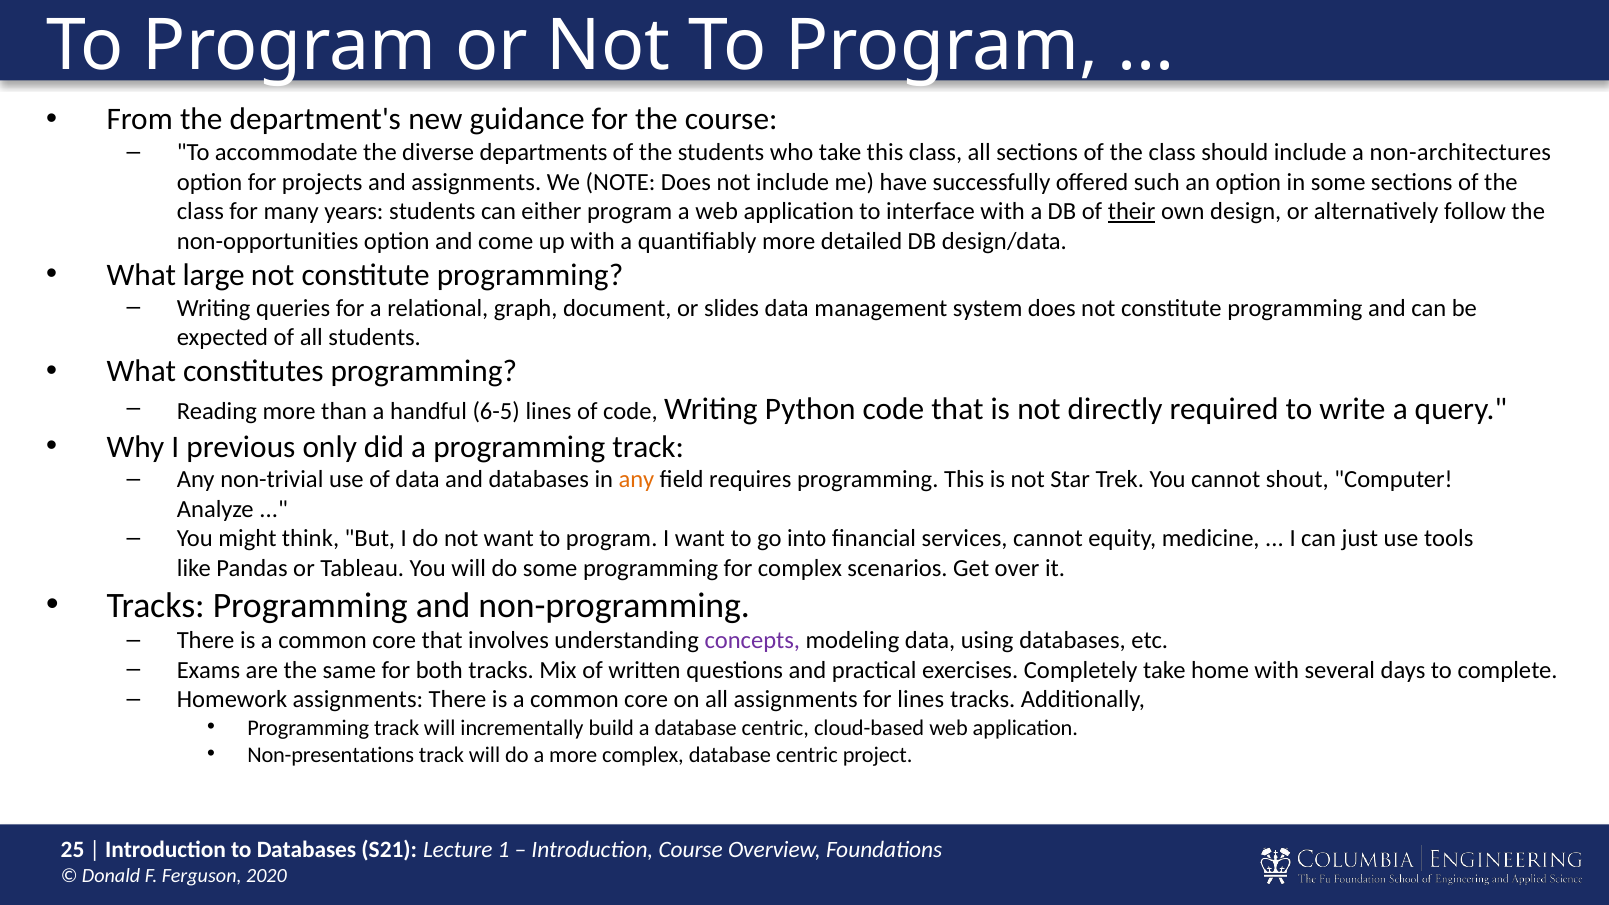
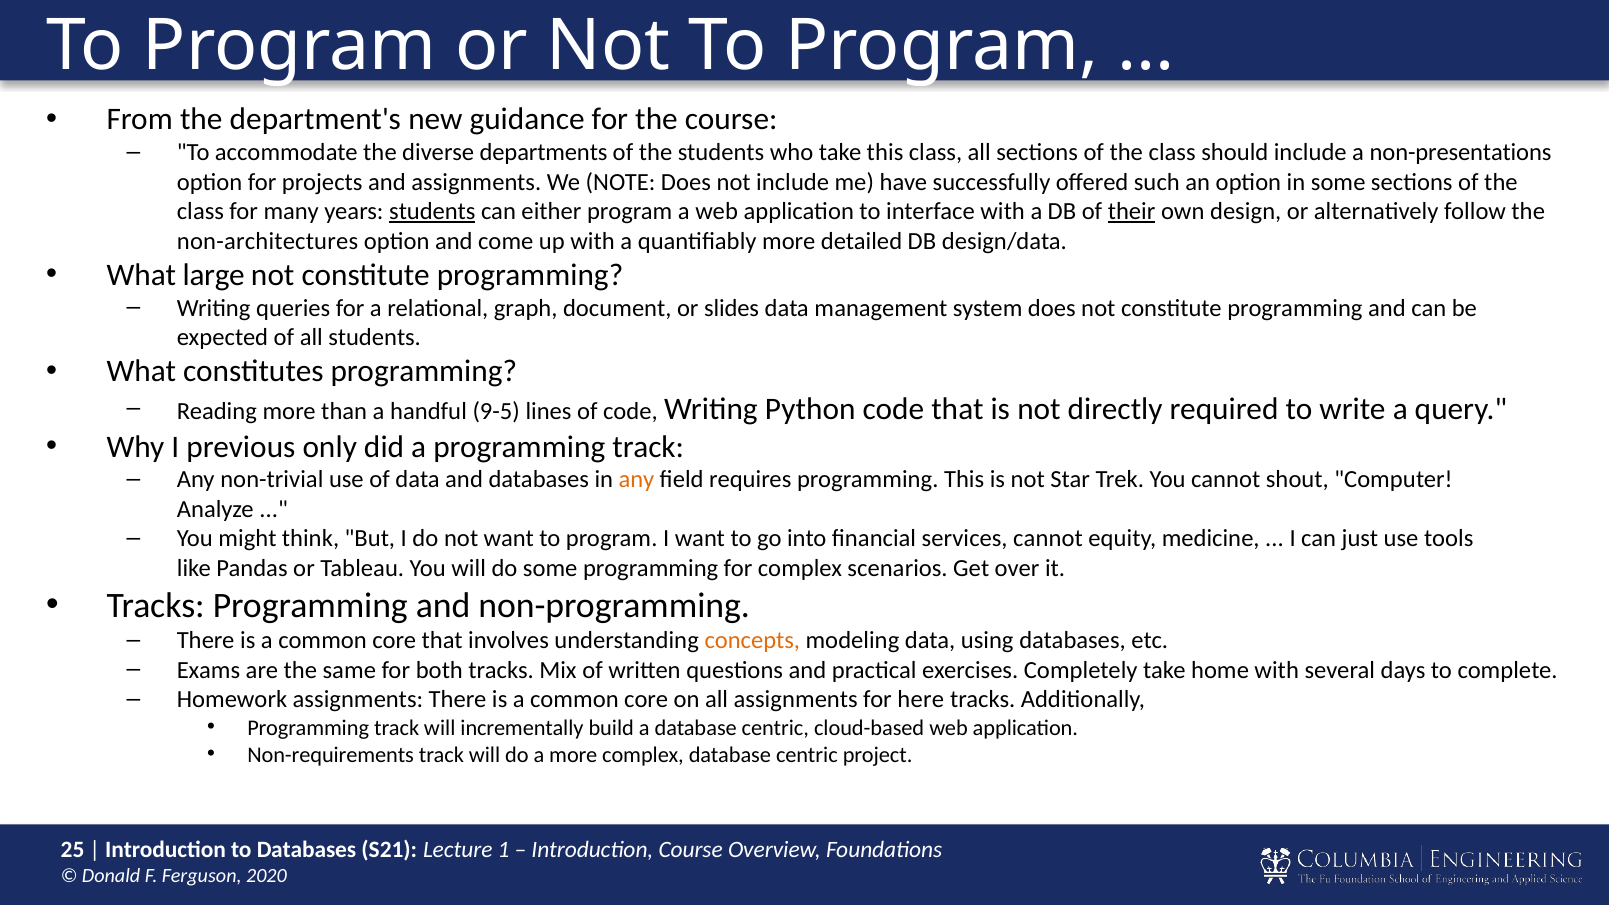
non-architectures: non-architectures -> non-presentations (1461, 152)
students underline: none -> present (432, 212)
non-opportunities: non-opportunities -> non-architectures (268, 241)
6-5: 6-5 -> 9-5 (496, 411)
concepts colour: purple -> orange (752, 641)
for lines: lines -> here (921, 700)
Non-presentations: Non-presentations -> Non-requirements (331, 755)
